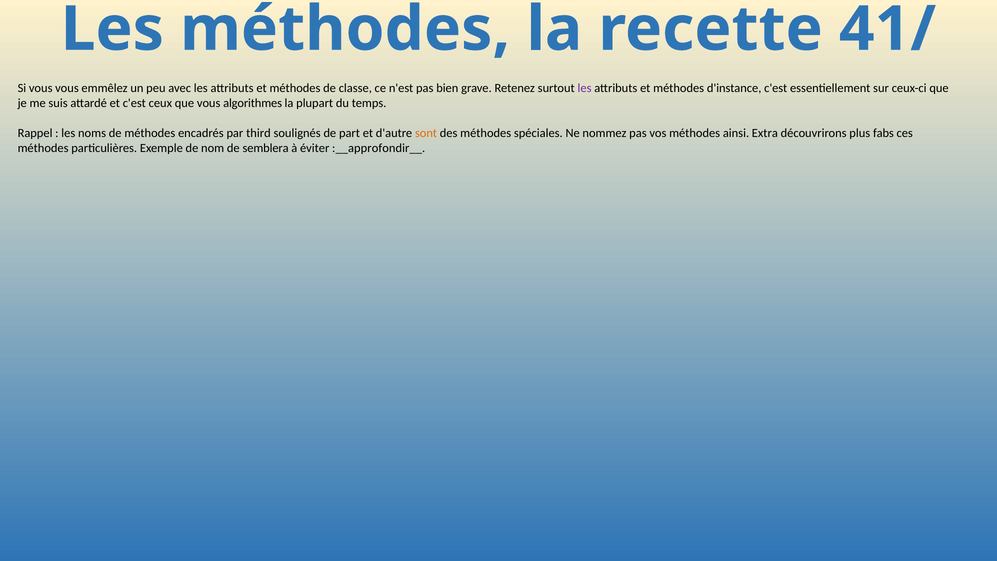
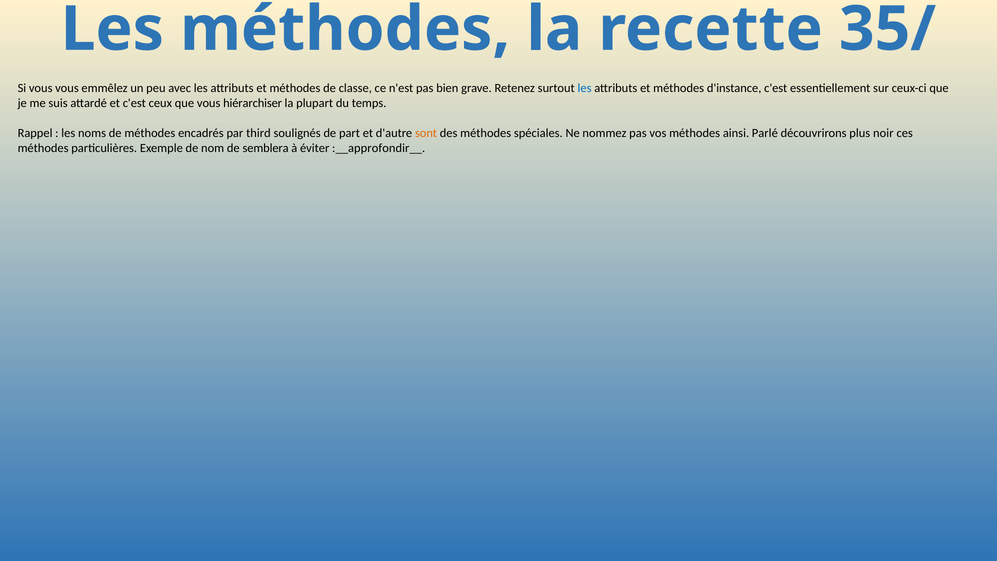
41/: 41/ -> 35/ (888, 29)
les colour: purple -> blue (585, 88)
algorithmes: algorithmes -> hiérarchiser (253, 103)
Extra: Extra -> Parlé (765, 133)
fabs: fabs -> noir (883, 133)
